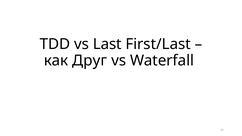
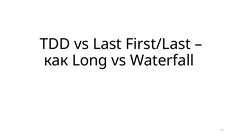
Друг: Друг -> Long (90, 60)
